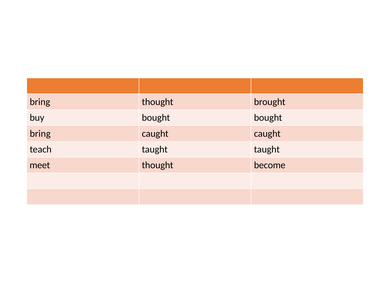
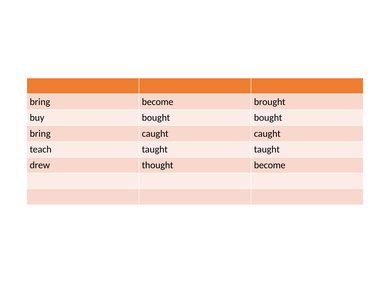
bring thought: thought -> become (158, 102)
meet: meet -> drew (40, 165)
